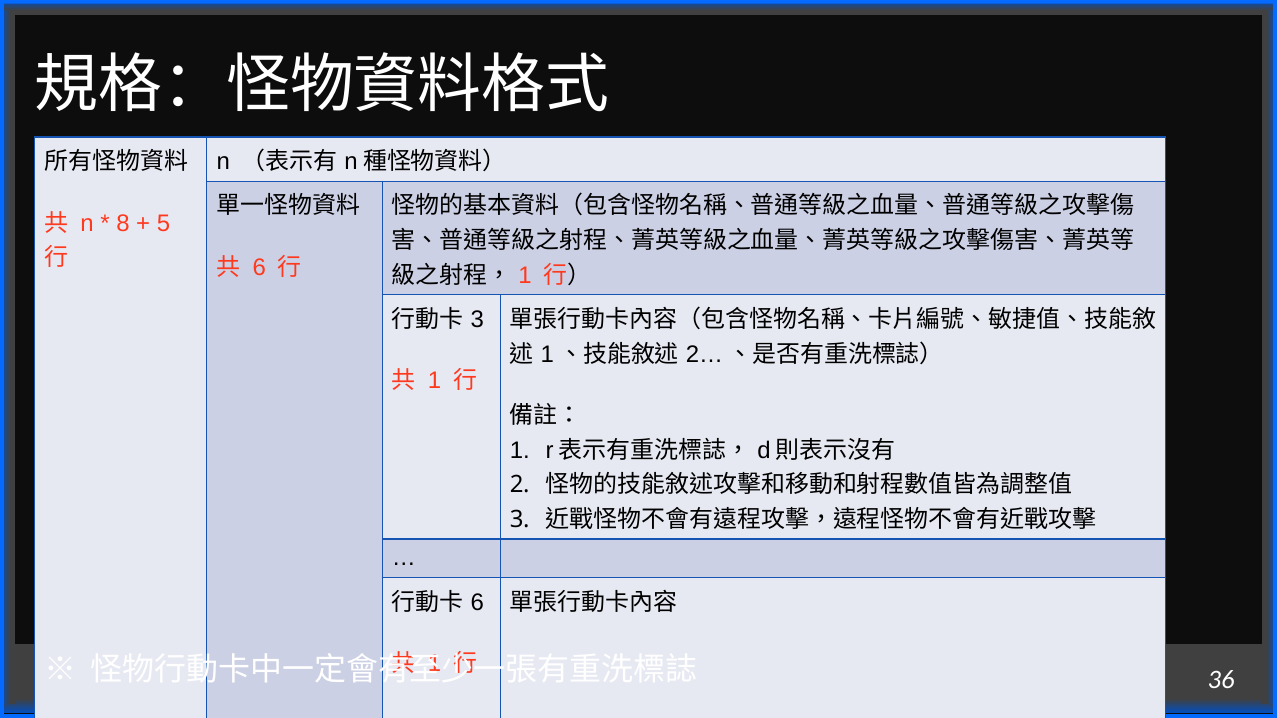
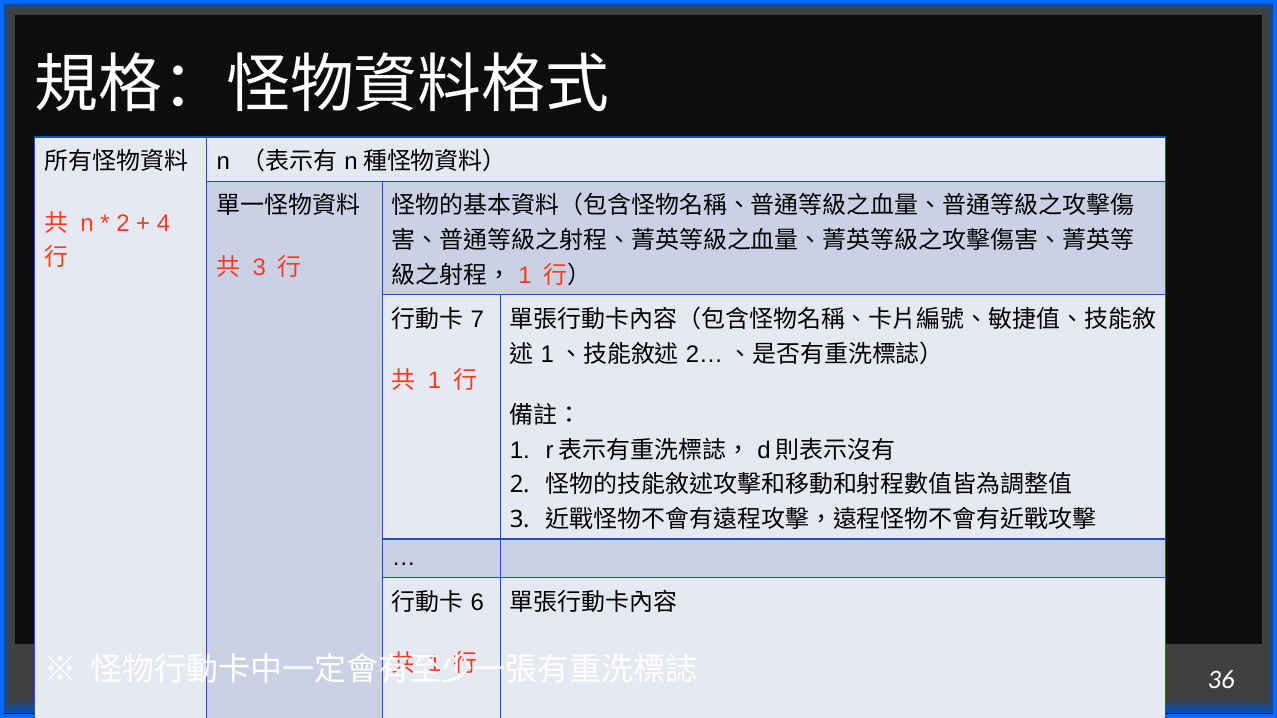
8: 8 -> 2 (123, 223)
5: 5 -> 4 (163, 223)
6: 6 -> 3 (259, 268)
3: 3 -> 7 (477, 320)
